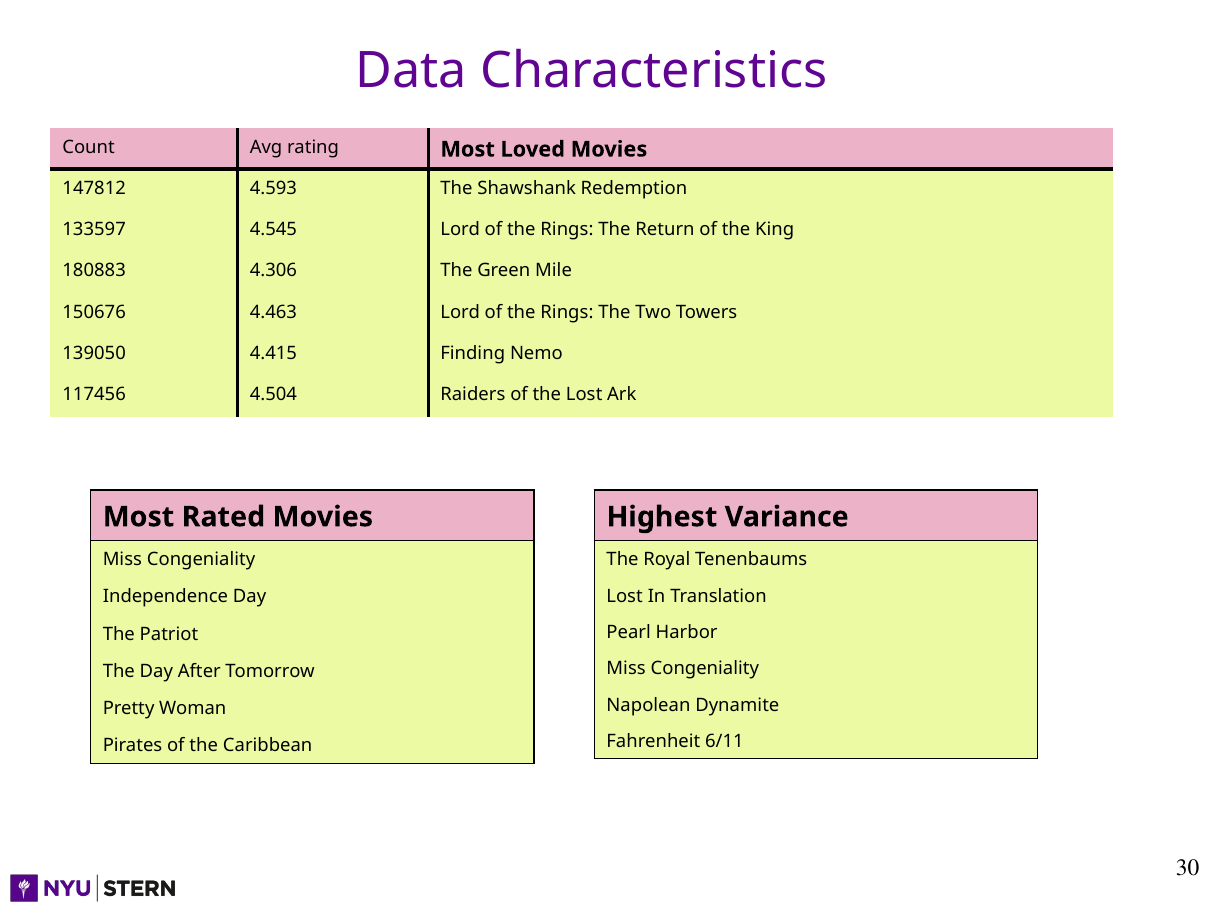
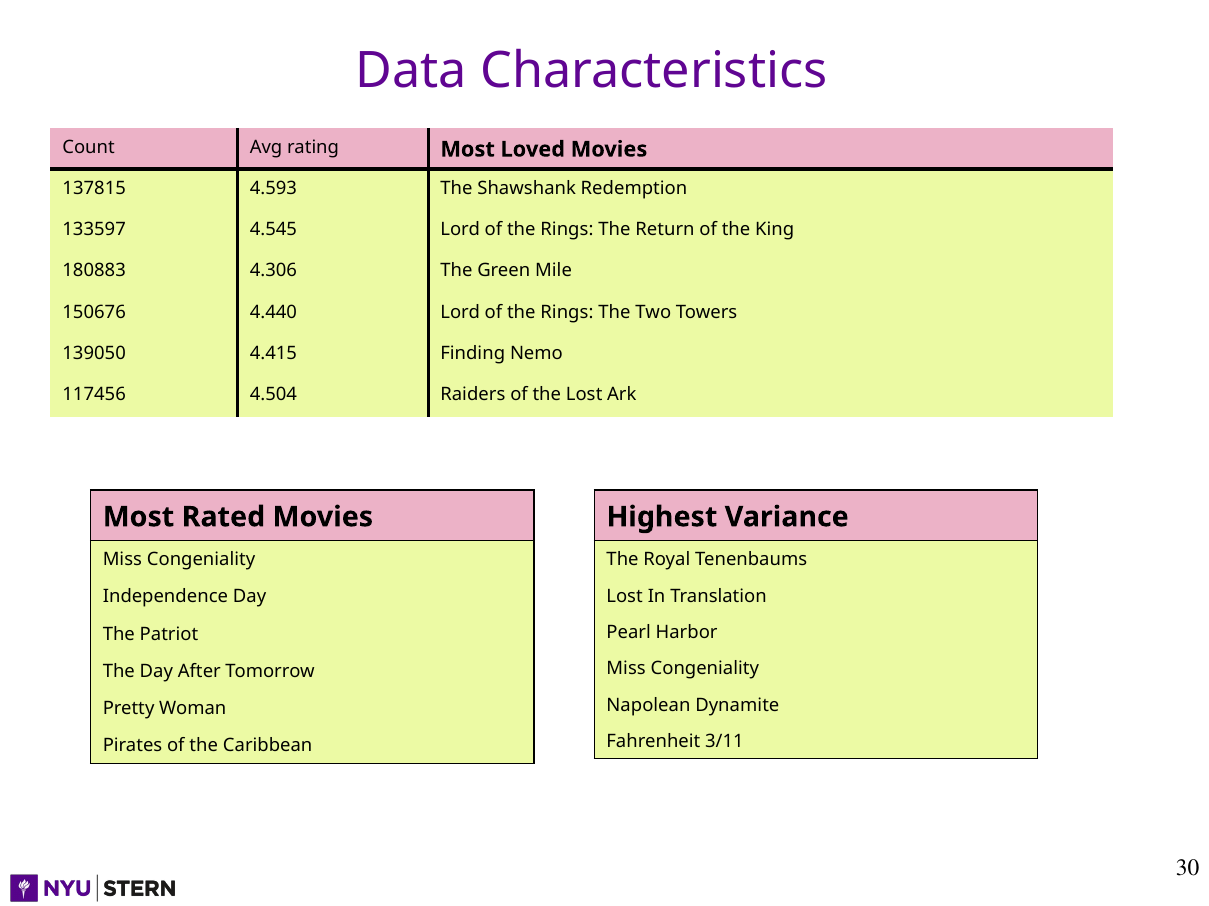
147812: 147812 -> 137815 (94, 188)
4.463: 4.463 -> 4.440 (273, 312)
6/11: 6/11 -> 3/11 (724, 742)
